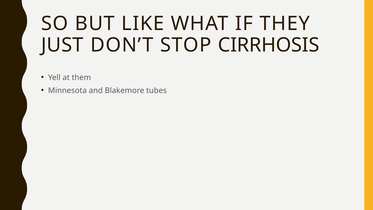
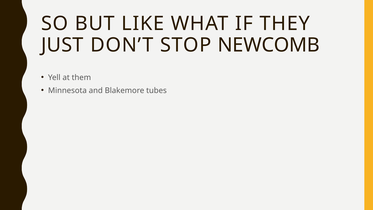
CIRRHOSIS: CIRRHOSIS -> NEWCOMB (269, 45)
